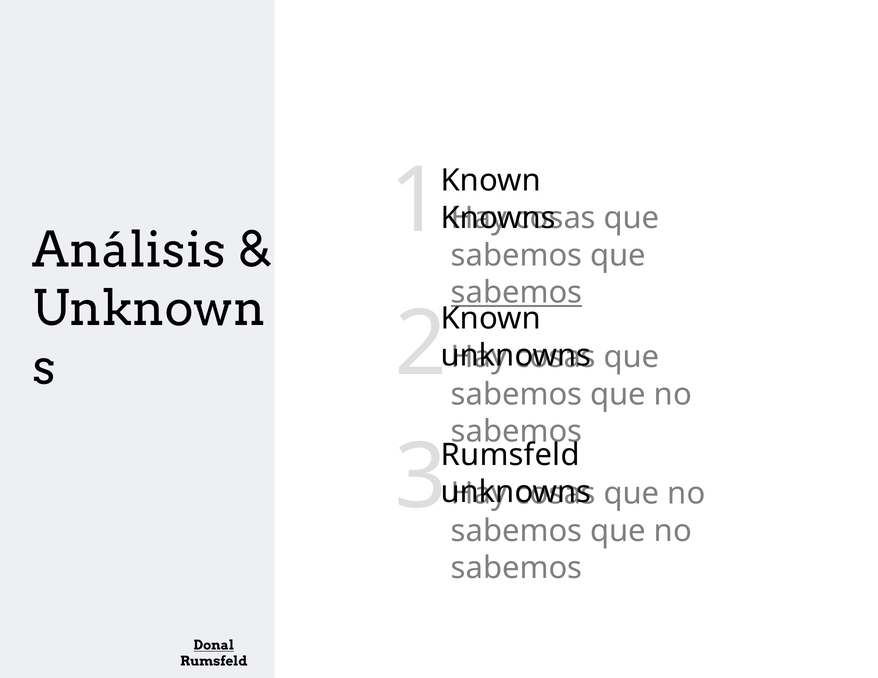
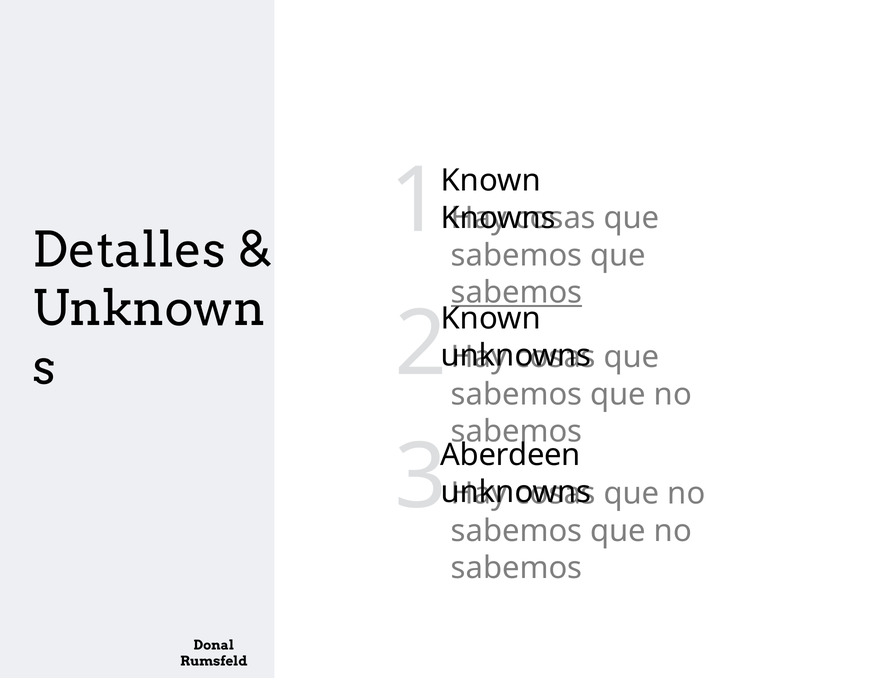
Análisis: Análisis -> Detalles (129, 251)
Rumsfeld: Rumsfeld -> Aberdeen (510, 455)
Donal underline: present -> none (214, 646)
